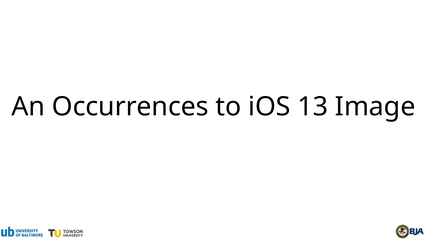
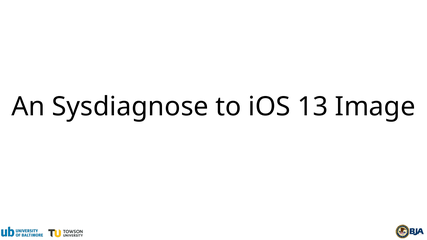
Occurrences: Occurrences -> Sysdiagnose (130, 107)
